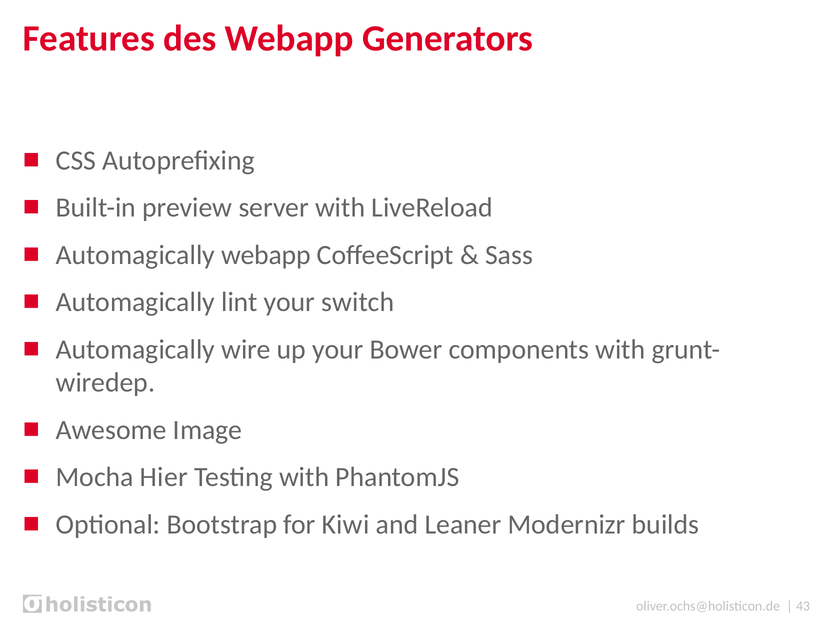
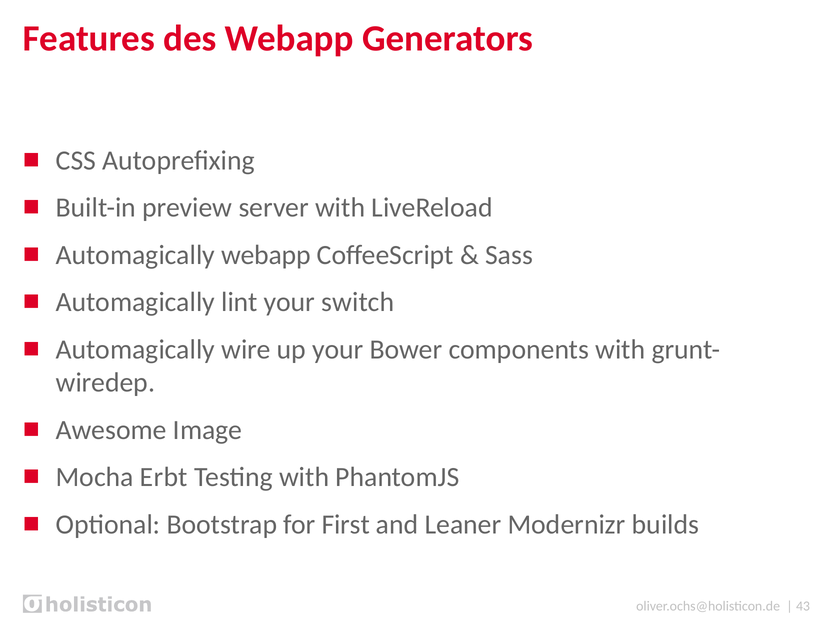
Hier: Hier -> Erbt (164, 477)
Kiwi: Kiwi -> First (346, 524)
